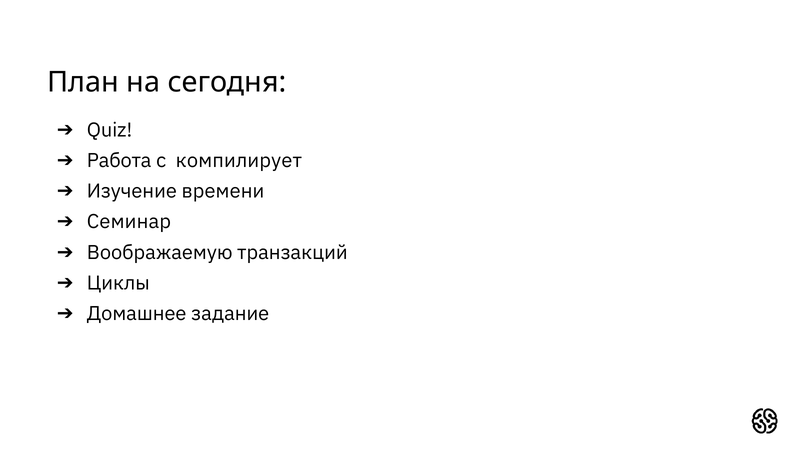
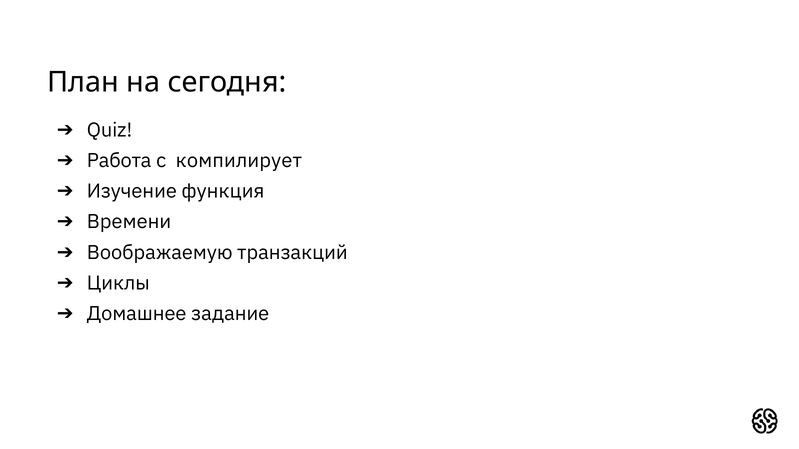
времени: времени -> функция (223, 191)
Семинар: Семинар -> Времени (129, 222)
